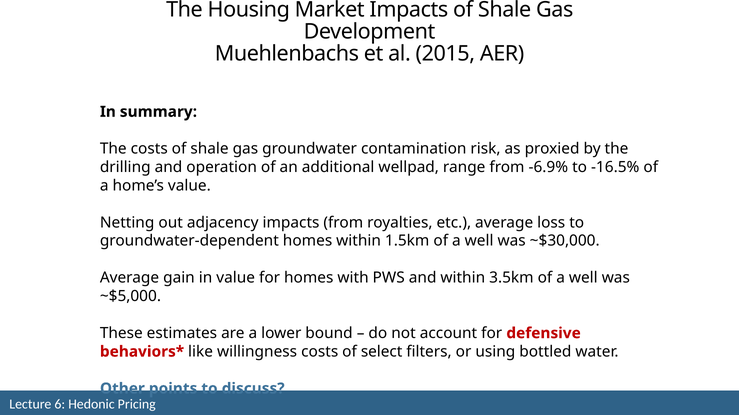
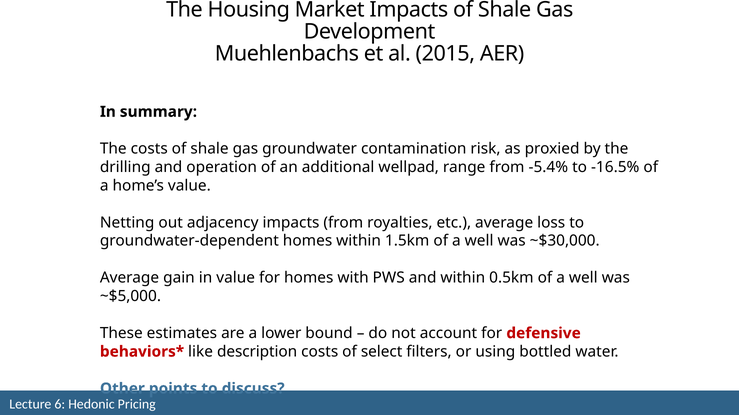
-6.9%: -6.9% -> -5.4% (548, 167)
3.5km: 3.5km -> 0.5km (511, 278)
willingness: willingness -> description (257, 352)
